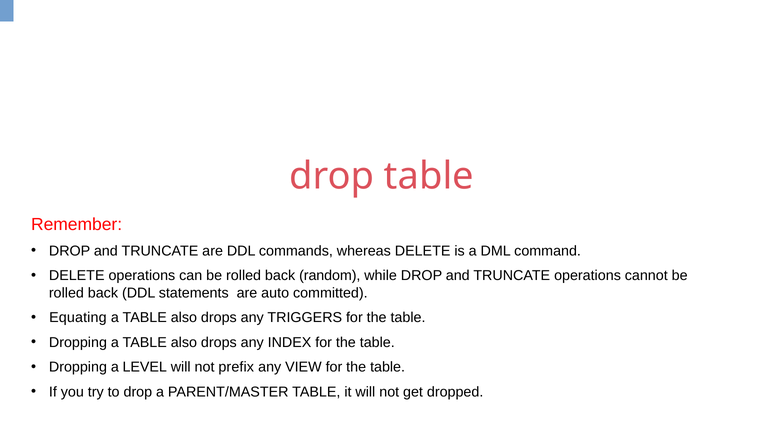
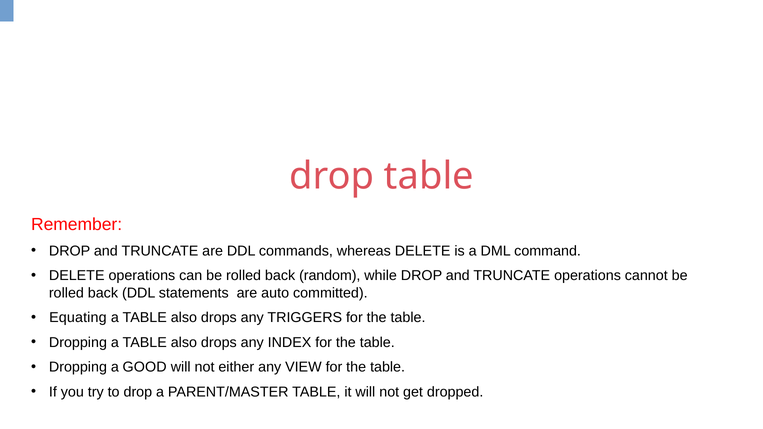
LEVEL: LEVEL -> GOOD (145, 367)
prefix: prefix -> either (236, 367)
